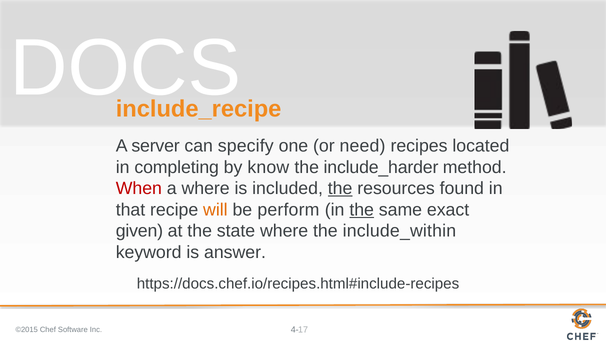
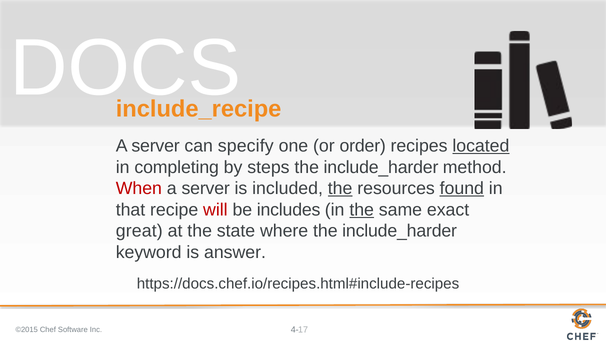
need: need -> order (363, 146)
located underline: none -> present (481, 146)
know: know -> steps (268, 167)
where: where -> server (206, 188)
found underline: none -> present (462, 188)
will colour: orange -> red (215, 210)
perform: perform -> includes (289, 210)
given: given -> great (139, 231)
where the include_within: include_within -> include_harder (400, 231)
